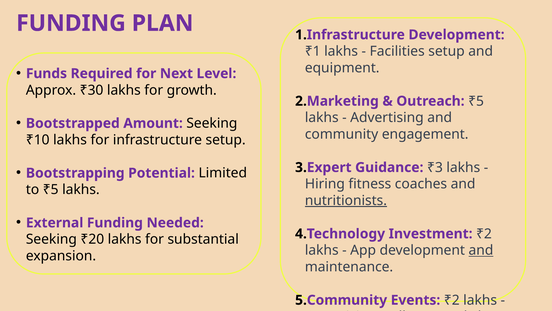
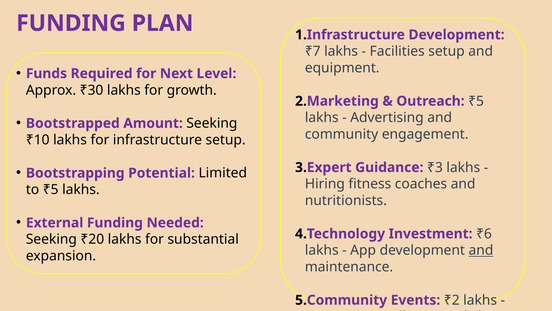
₹1: ₹1 -> ₹7 (313, 51)
nutritionists underline: present -> none (346, 200)
Investment ₹2: ₹2 -> ₹6 (484, 233)
